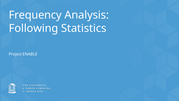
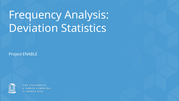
Following: Following -> Deviation (33, 28)
